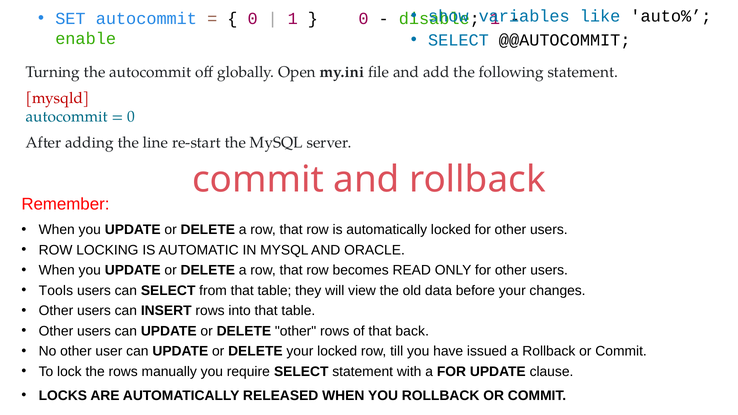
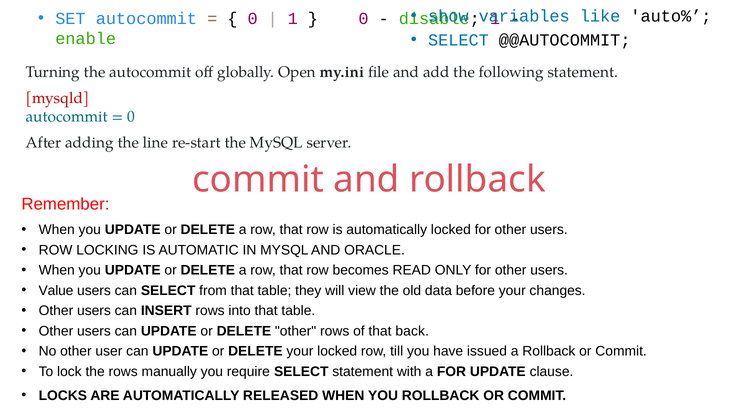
Tools: Tools -> Value (56, 291)
